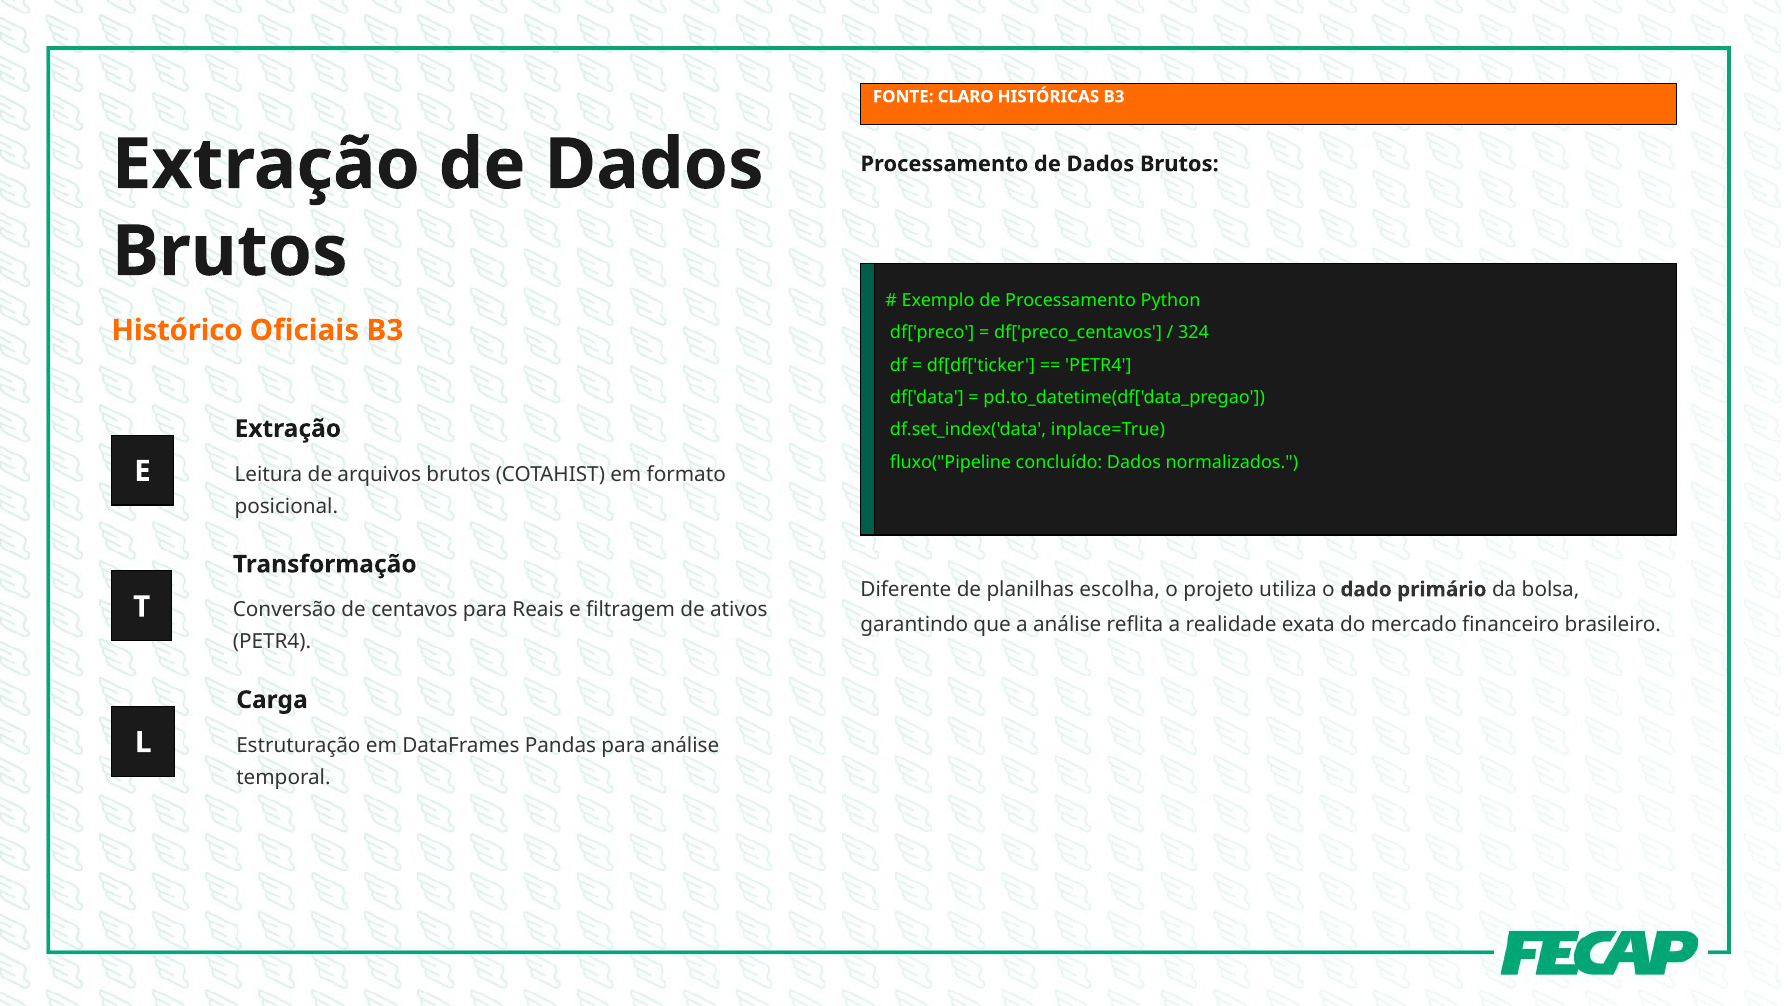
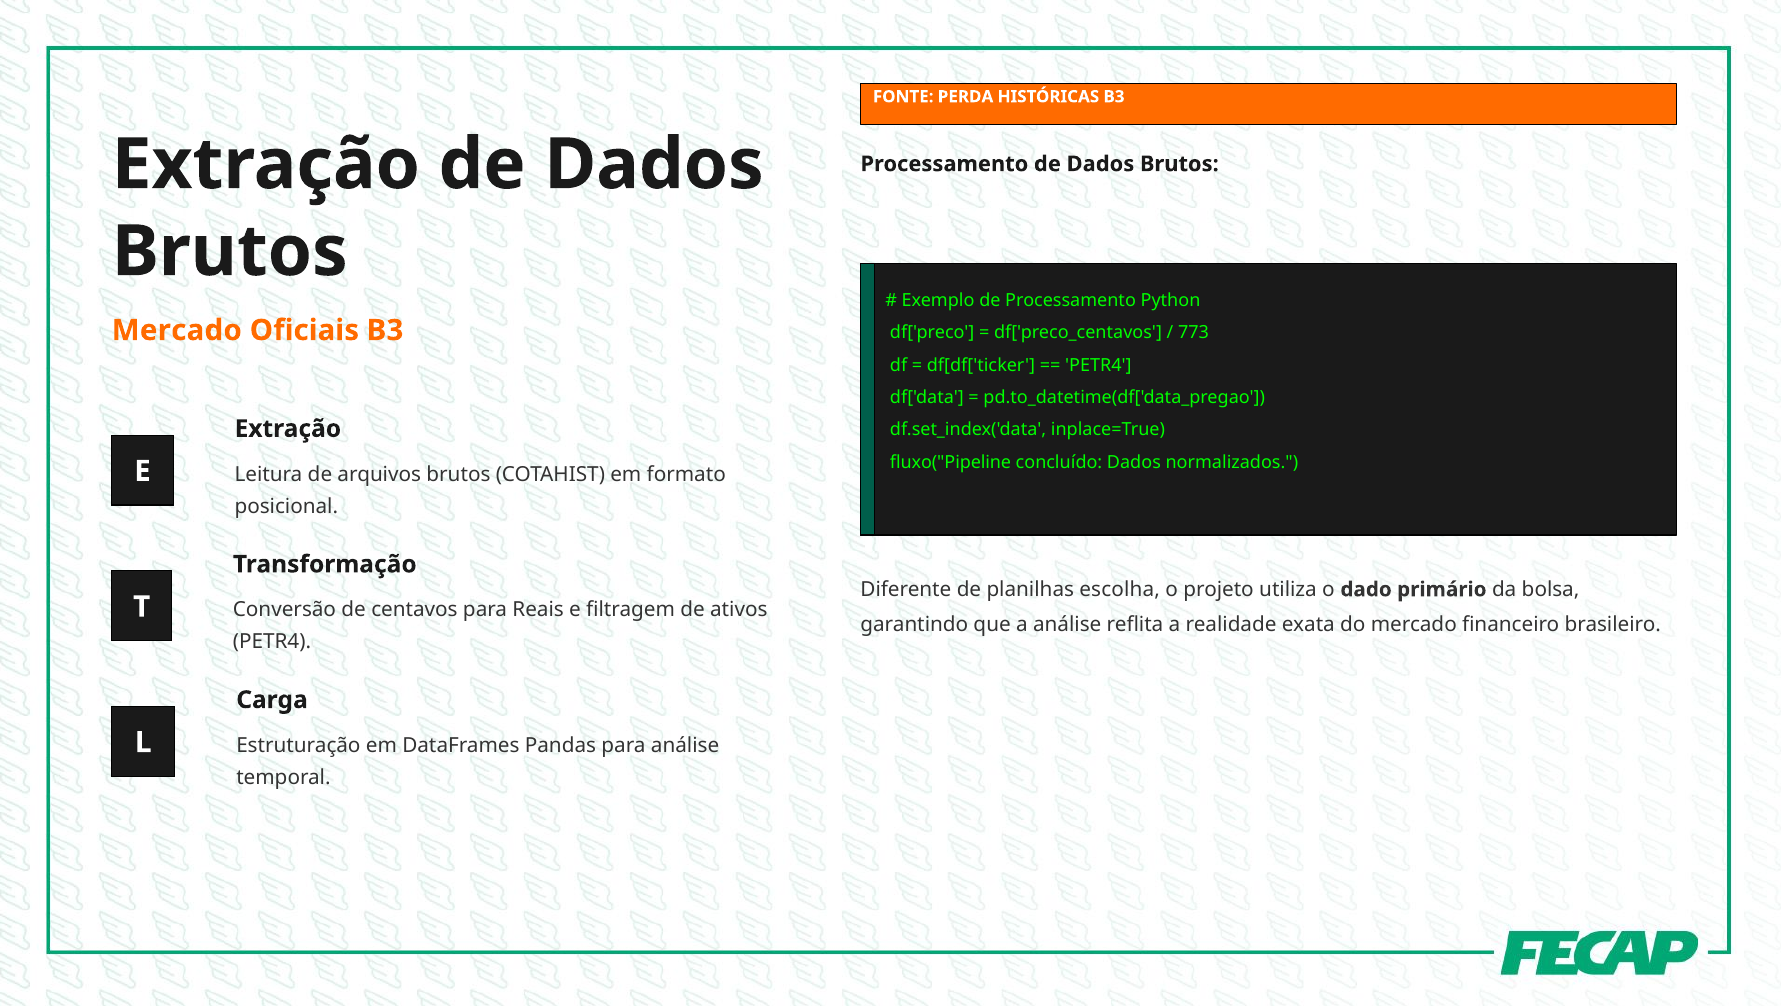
CLARO: CLARO -> PERDA (966, 97)
Histórico: Histórico -> Mercado (177, 330)
324: 324 -> 773 (1194, 333)
